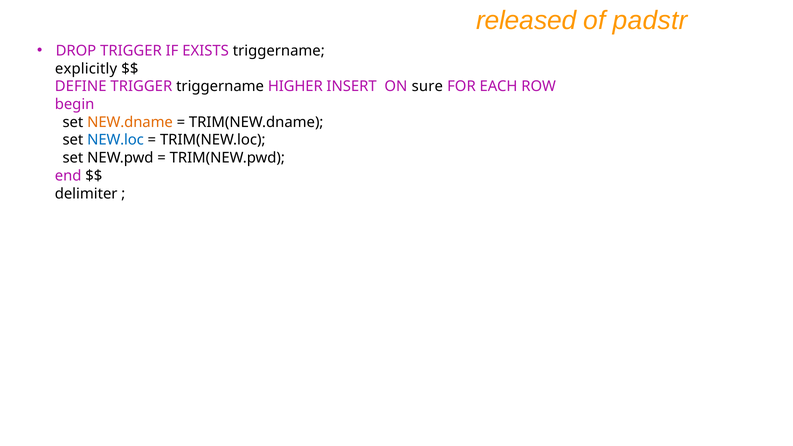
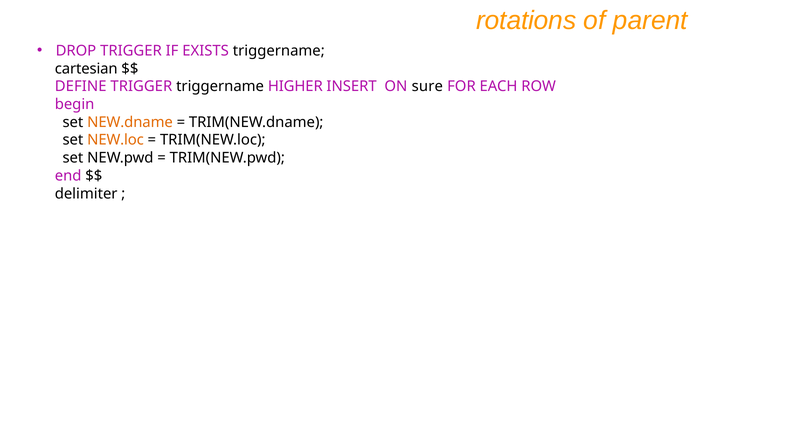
released: released -> rotations (526, 21)
padstr: padstr -> parent (650, 21)
explicitly: explicitly -> cartesian (86, 69)
NEW.loc colour: blue -> orange (116, 140)
